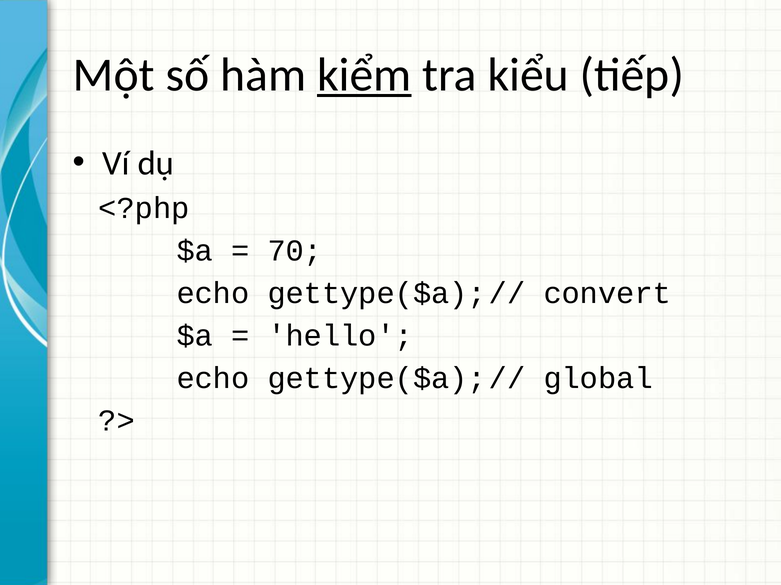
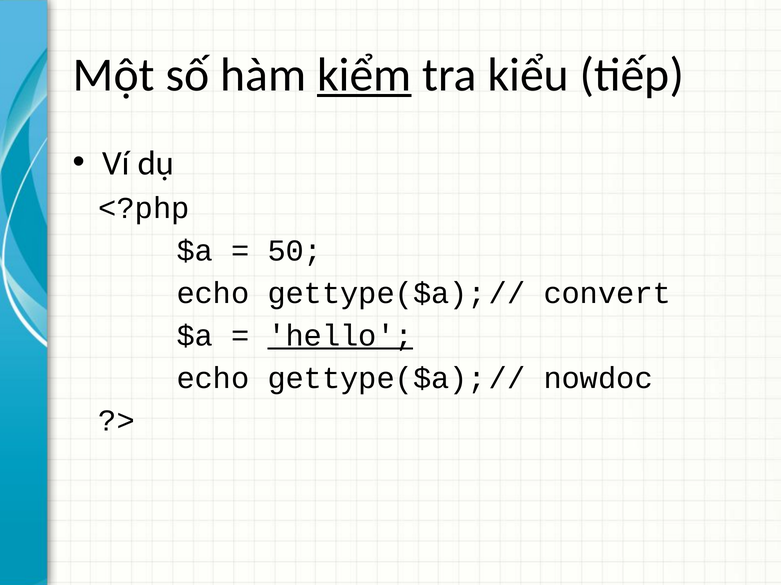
70: 70 -> 50 (295, 251)
hello underline: none -> present (340, 336)
global: global -> nowdoc (598, 379)
